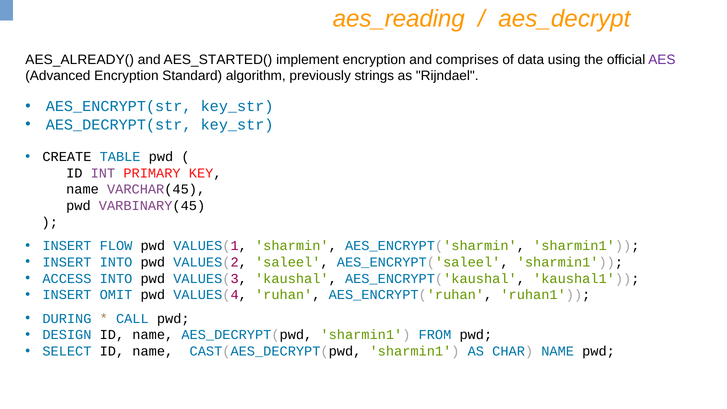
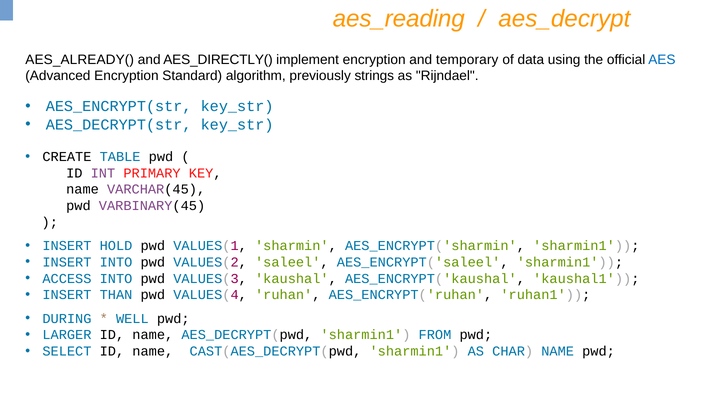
AES_STARTED(: AES_STARTED( -> AES_DIRECTLY( (218, 60)
comprises: comprises -> temporary (467, 60)
AES colour: purple -> blue (662, 60)
FLOW: FLOW -> HOLD (116, 246)
OMIT: OMIT -> THAN (116, 295)
CALL: CALL -> WELL (132, 318)
DESIGN: DESIGN -> LARGER (67, 335)
